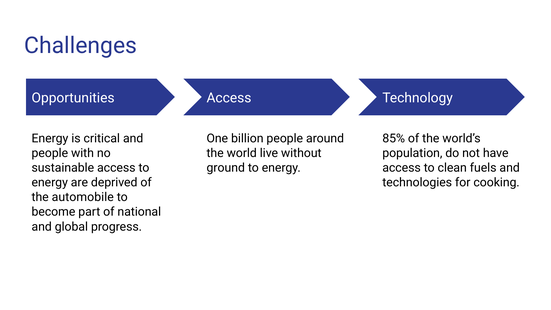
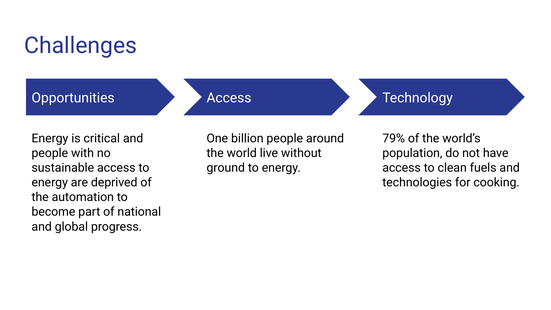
85%: 85% -> 79% (394, 138)
automobile: automobile -> automation (83, 197)
